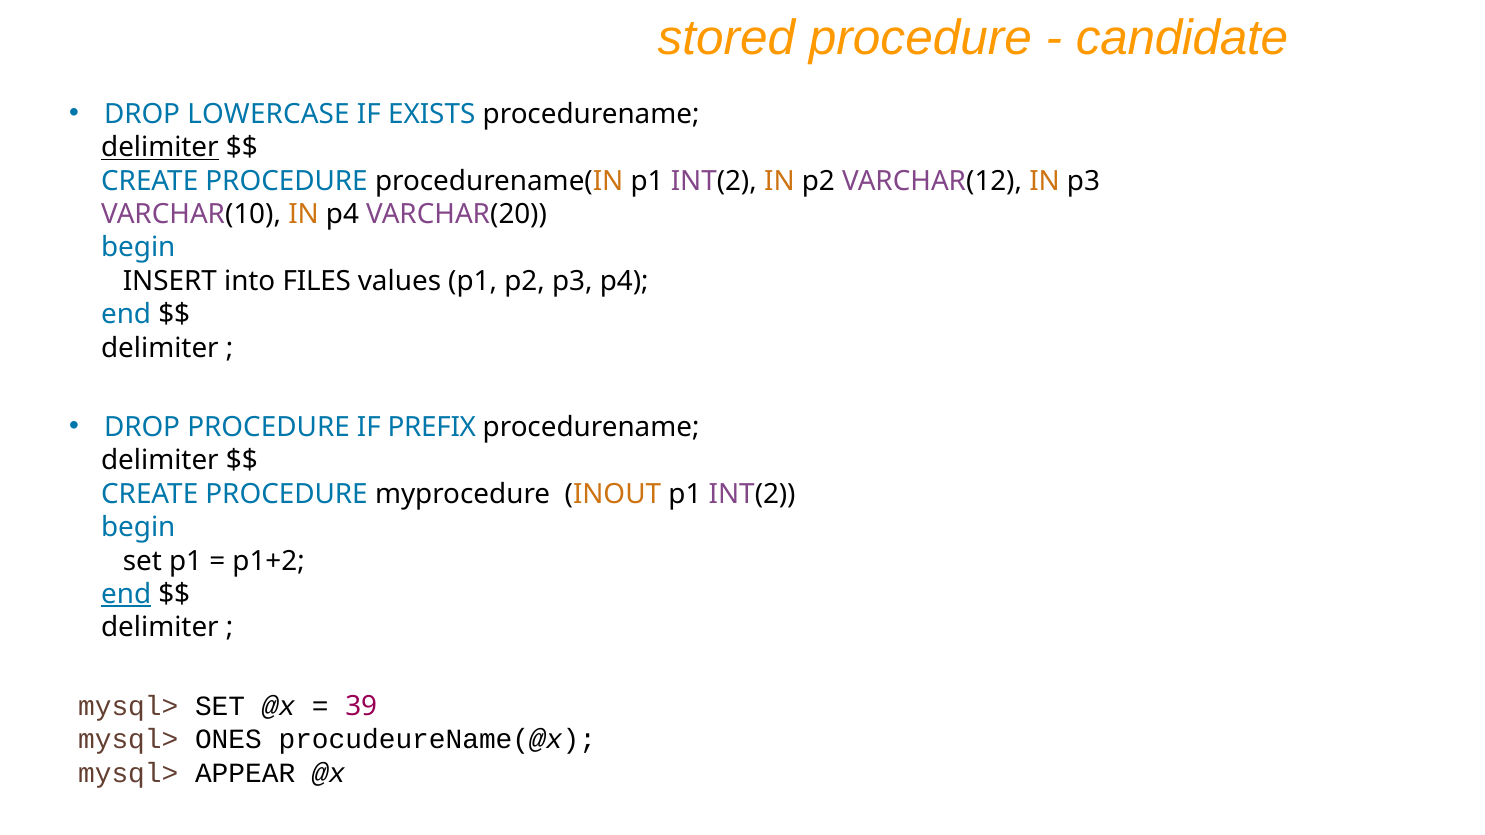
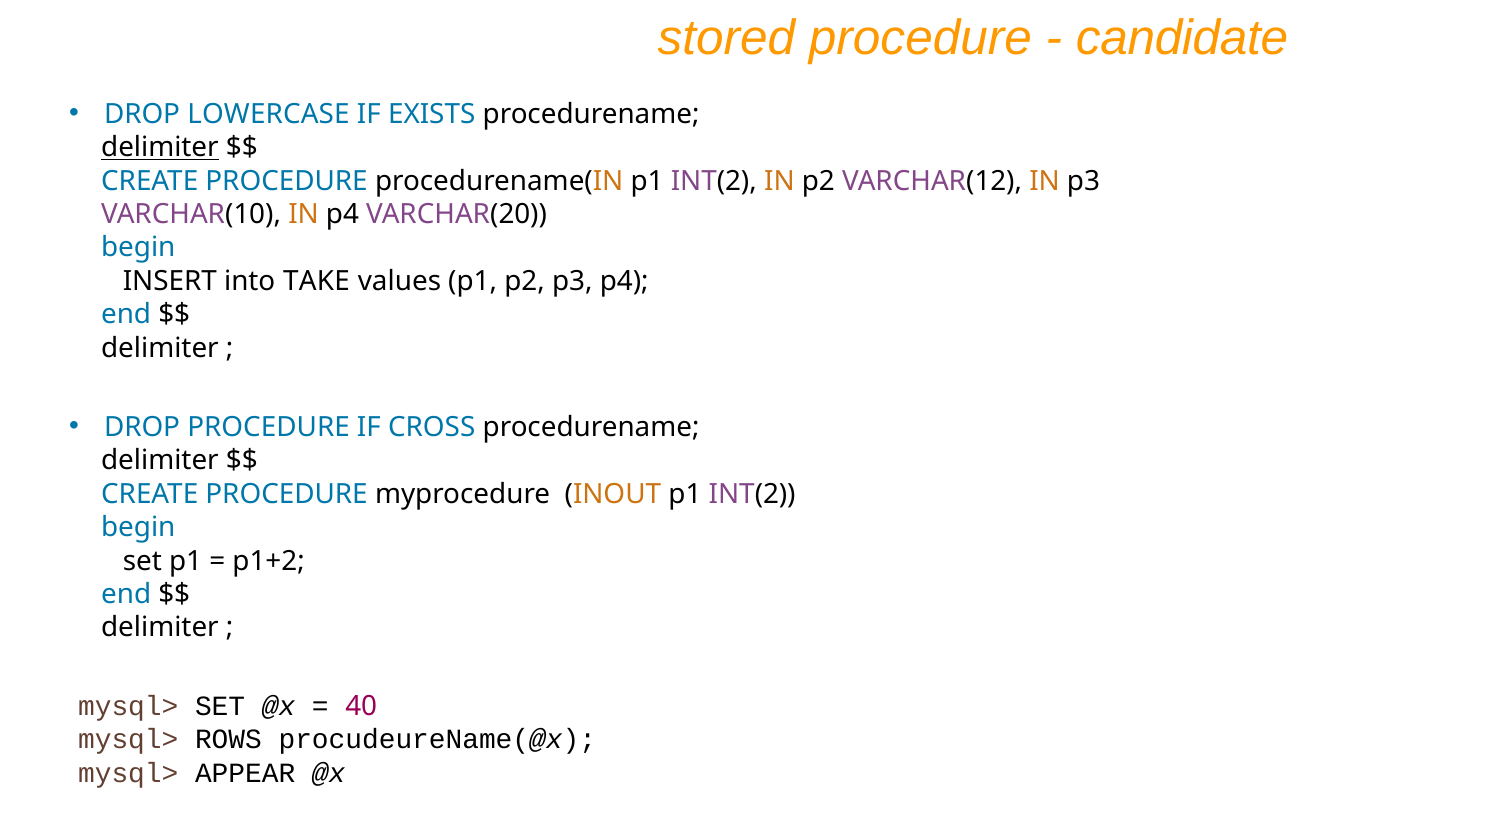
FILES: FILES -> TAKE (316, 281)
PREFIX: PREFIX -> CROSS (432, 427)
end underline: present -> none (126, 594)
39: 39 -> 40 (361, 706)
ONES: ONES -> ROWS (228, 740)
